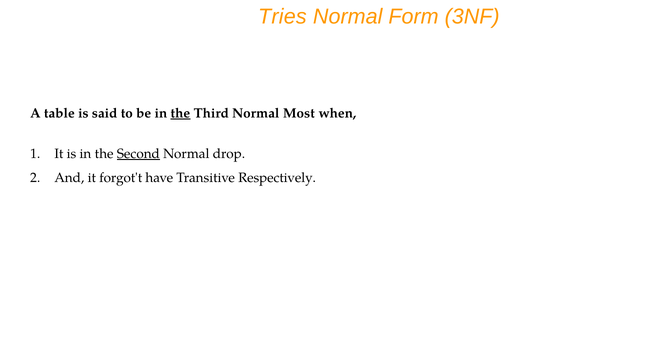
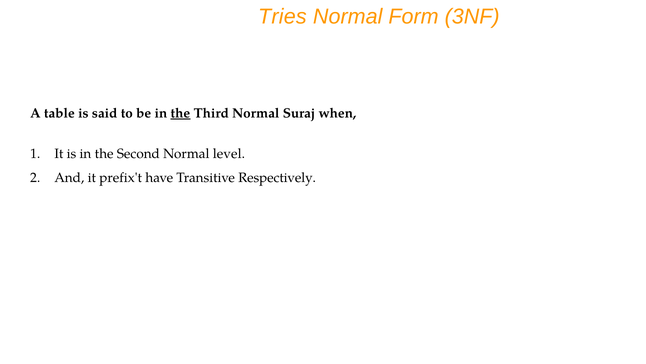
Most: Most -> Suraj (299, 113)
Second underline: present -> none (138, 153)
drop: drop -> level (229, 153)
forgot't: forgot't -> prefix't (121, 178)
